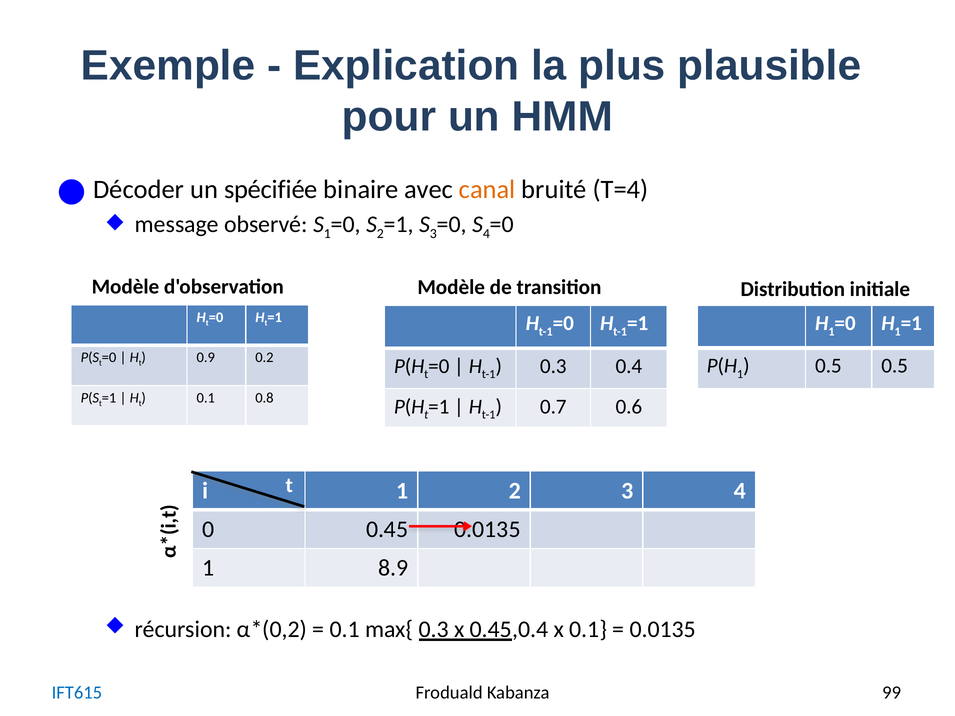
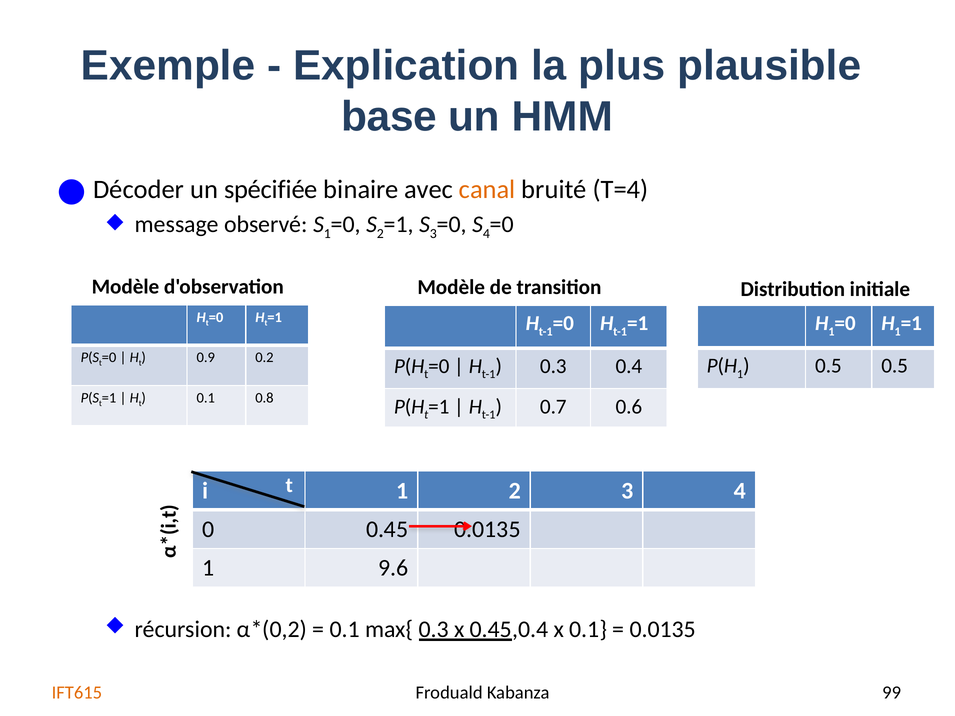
pour: pour -> base (389, 117)
8.9: 8.9 -> 9.6 (393, 568)
IFT615 colour: blue -> orange (77, 693)
